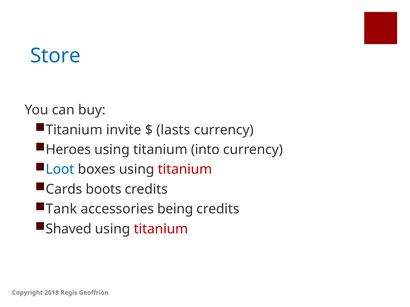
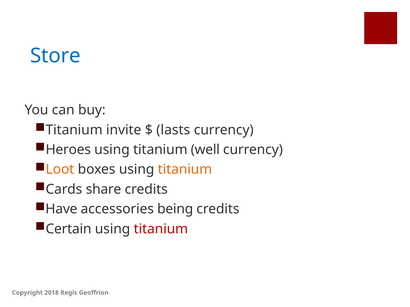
into: into -> well (205, 150)
Loot colour: blue -> orange (60, 170)
titanium colour: red -> orange (185, 170)
boots: boots -> share (104, 190)
Tank: Tank -> Have (61, 209)
Shaved: Shaved -> Certain (69, 229)
